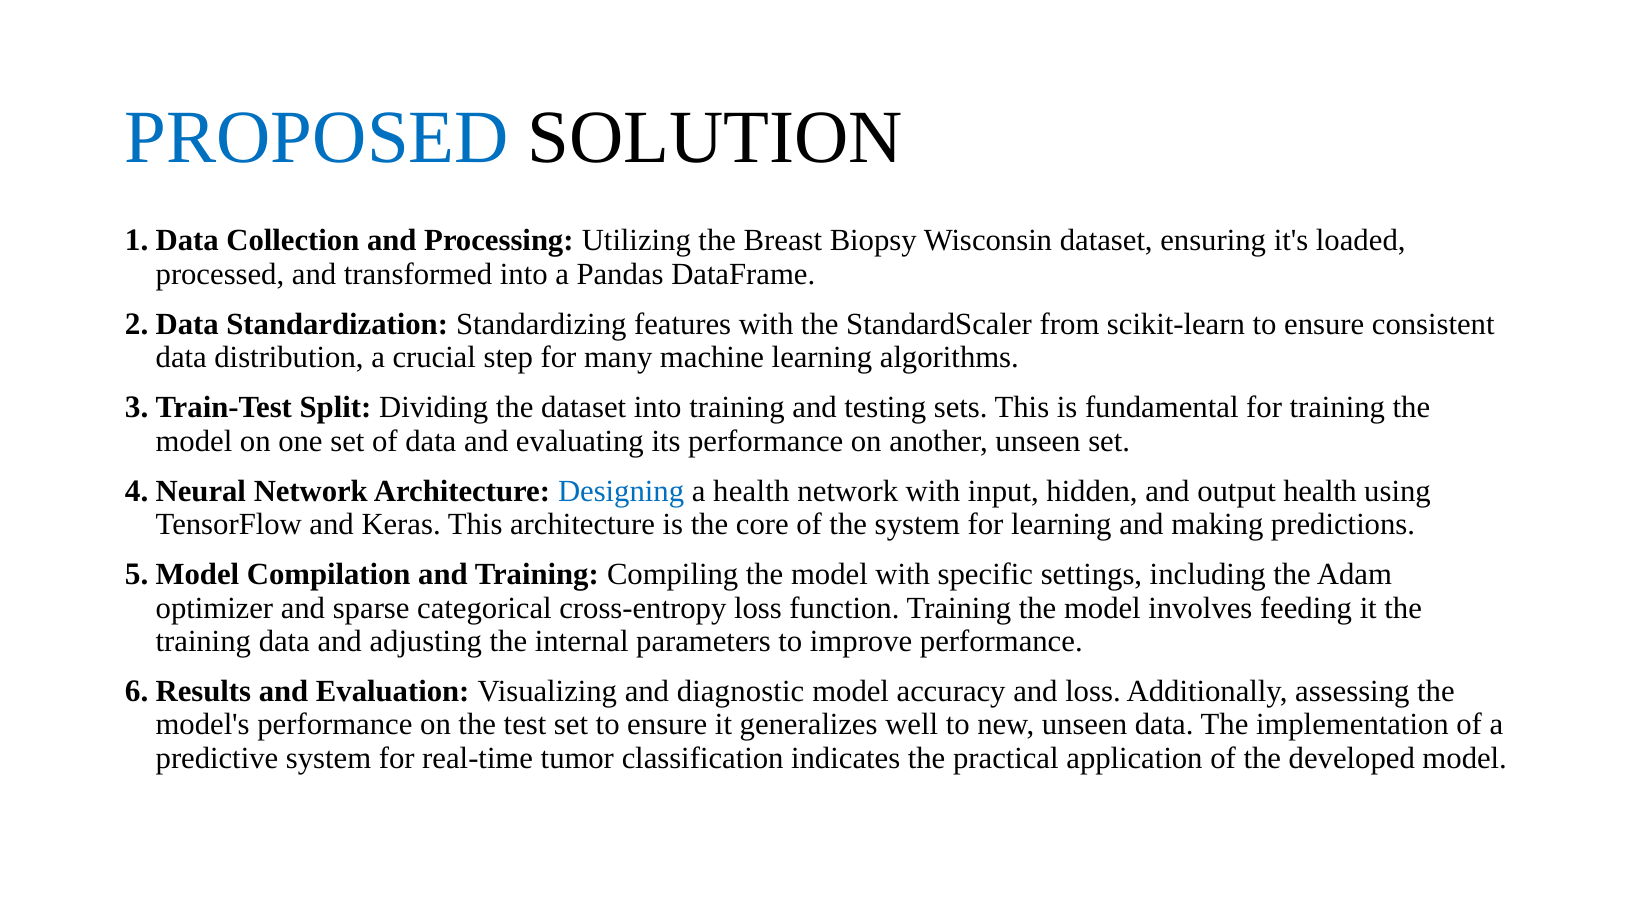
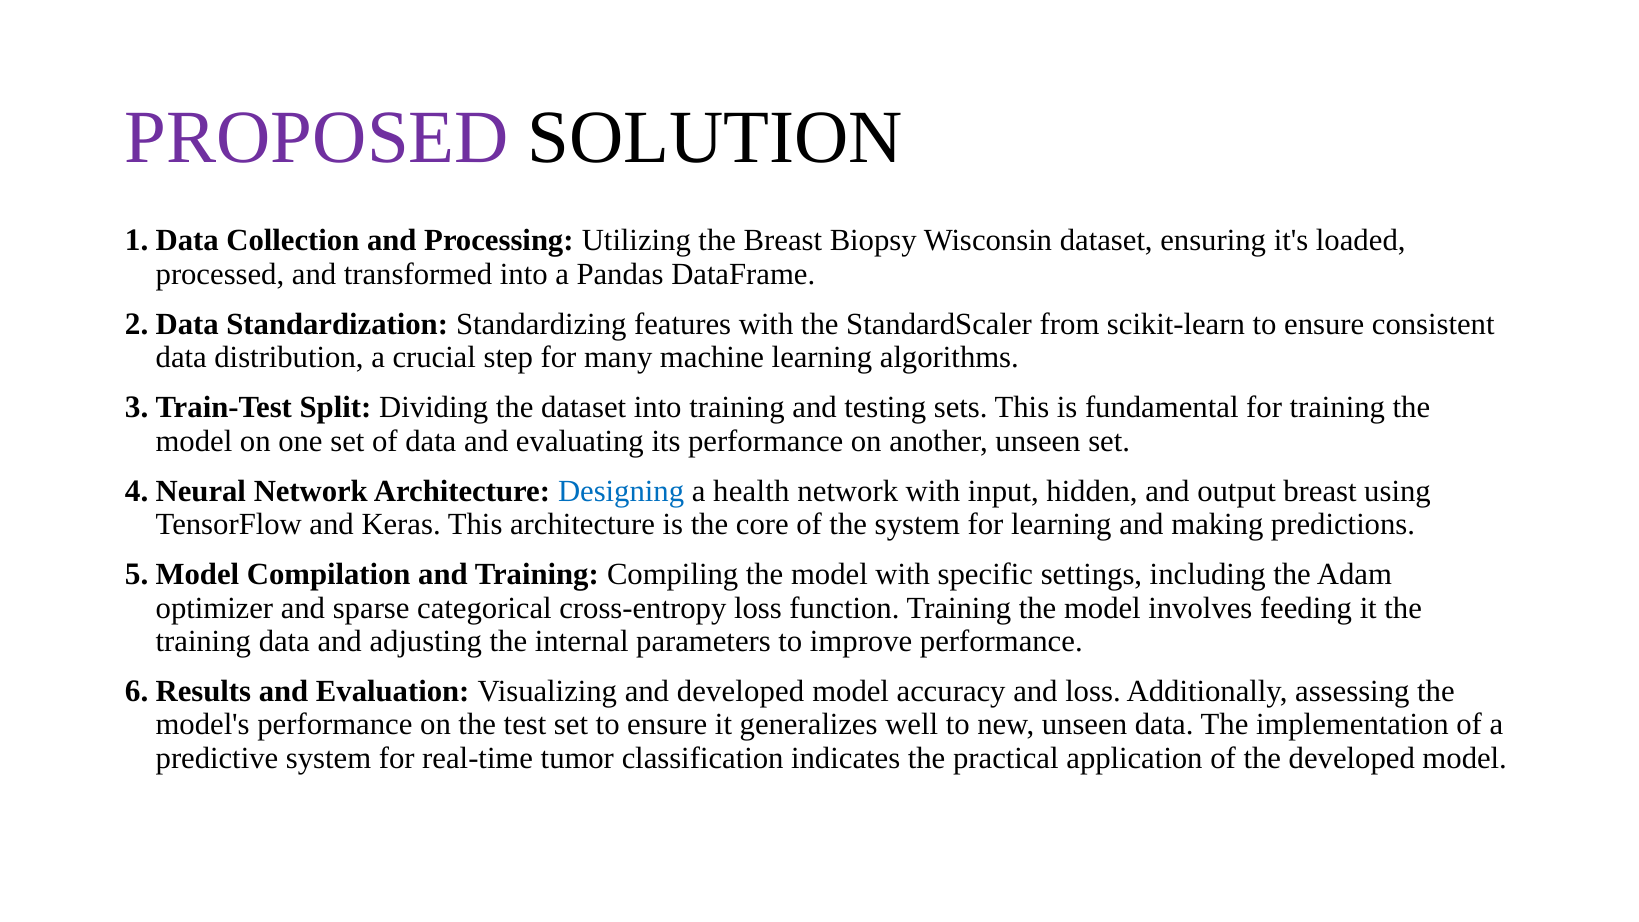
PROPOSED colour: blue -> purple (317, 138)
output health: health -> breast (1320, 491)
and diagnostic: diagnostic -> developed (741, 691)
